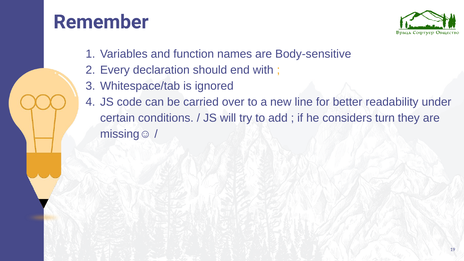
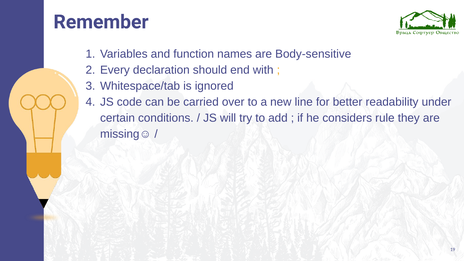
turn: turn -> rule (385, 118)
